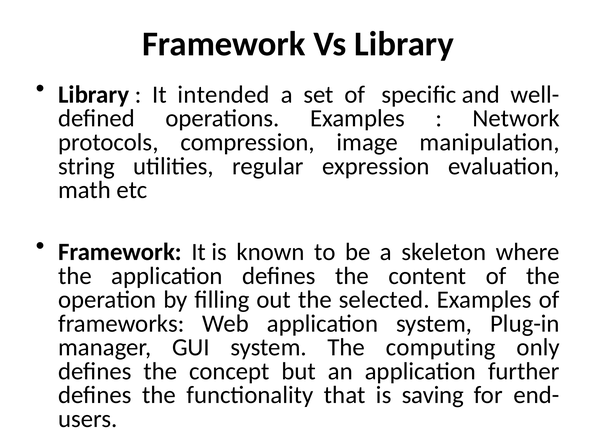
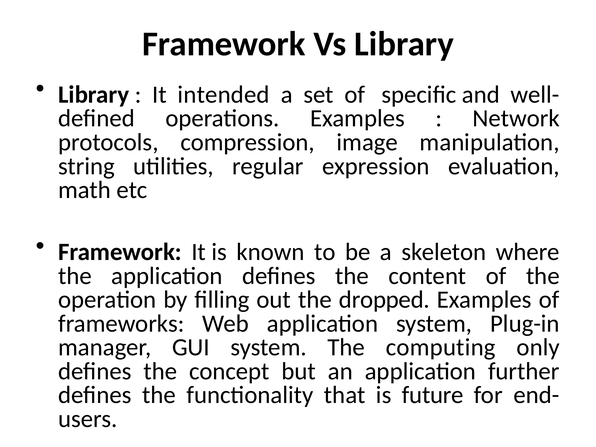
selected: selected -> dropped (384, 300)
saving: saving -> future (433, 395)
